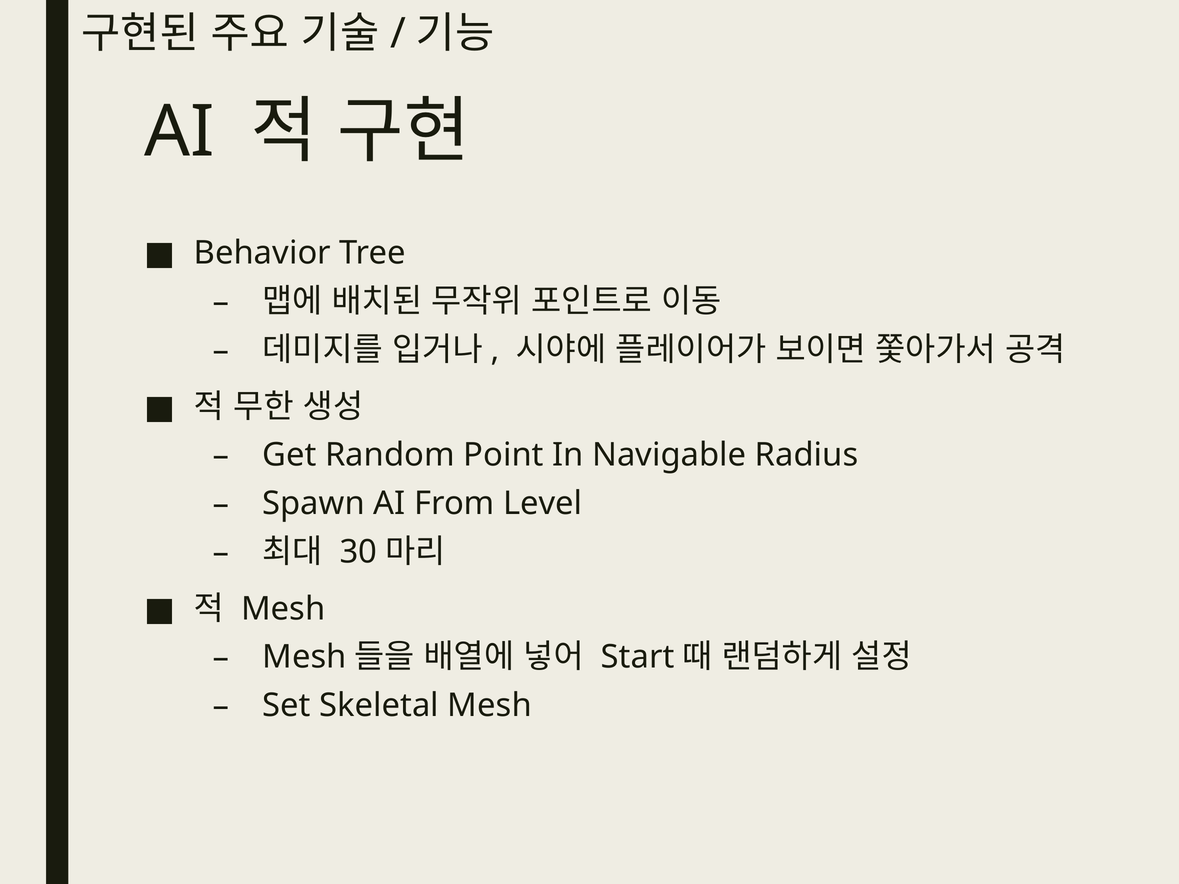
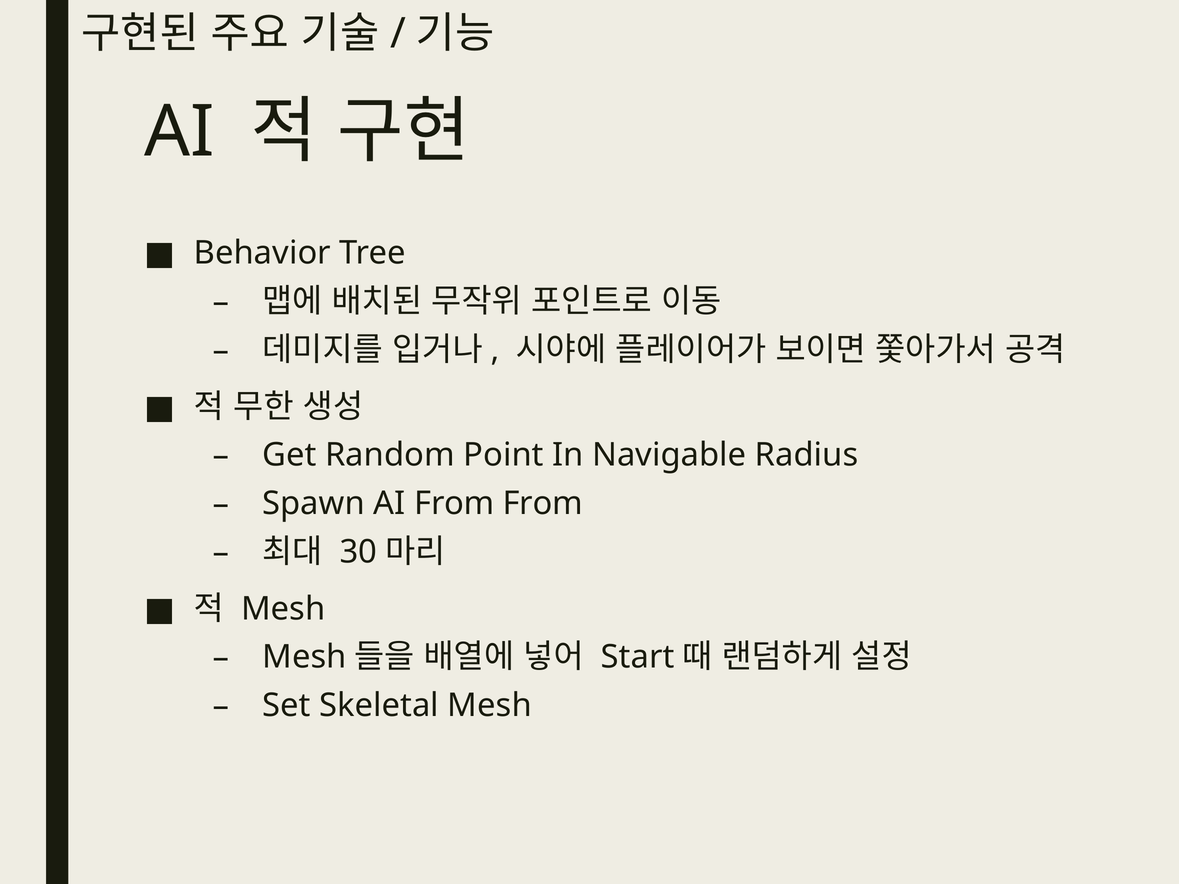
From Level: Level -> From (543, 504)
